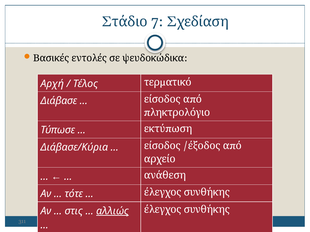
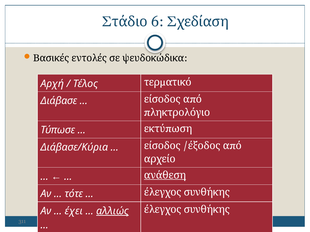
7: 7 -> 6 (157, 22)
ανάθεση underline: none -> present (165, 175)
στις: στις -> έχει (74, 211)
